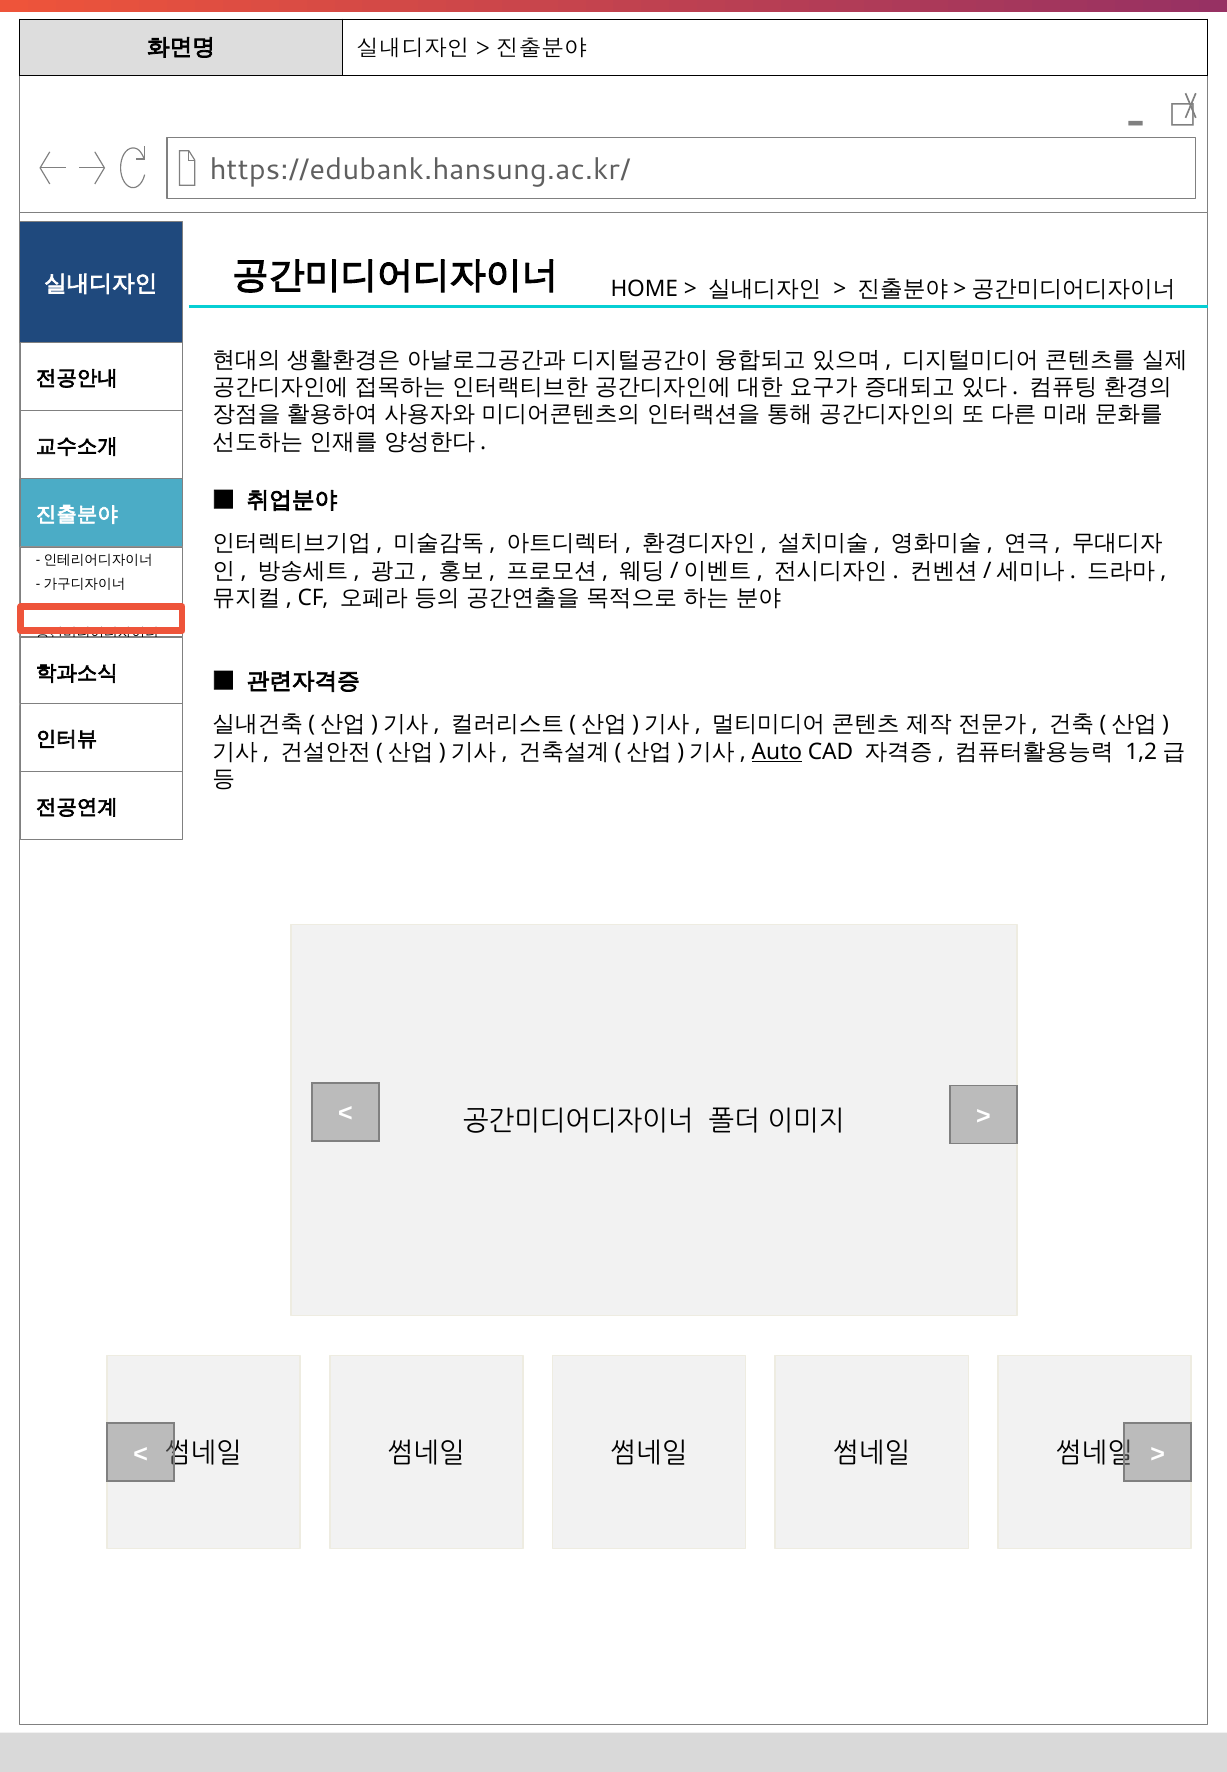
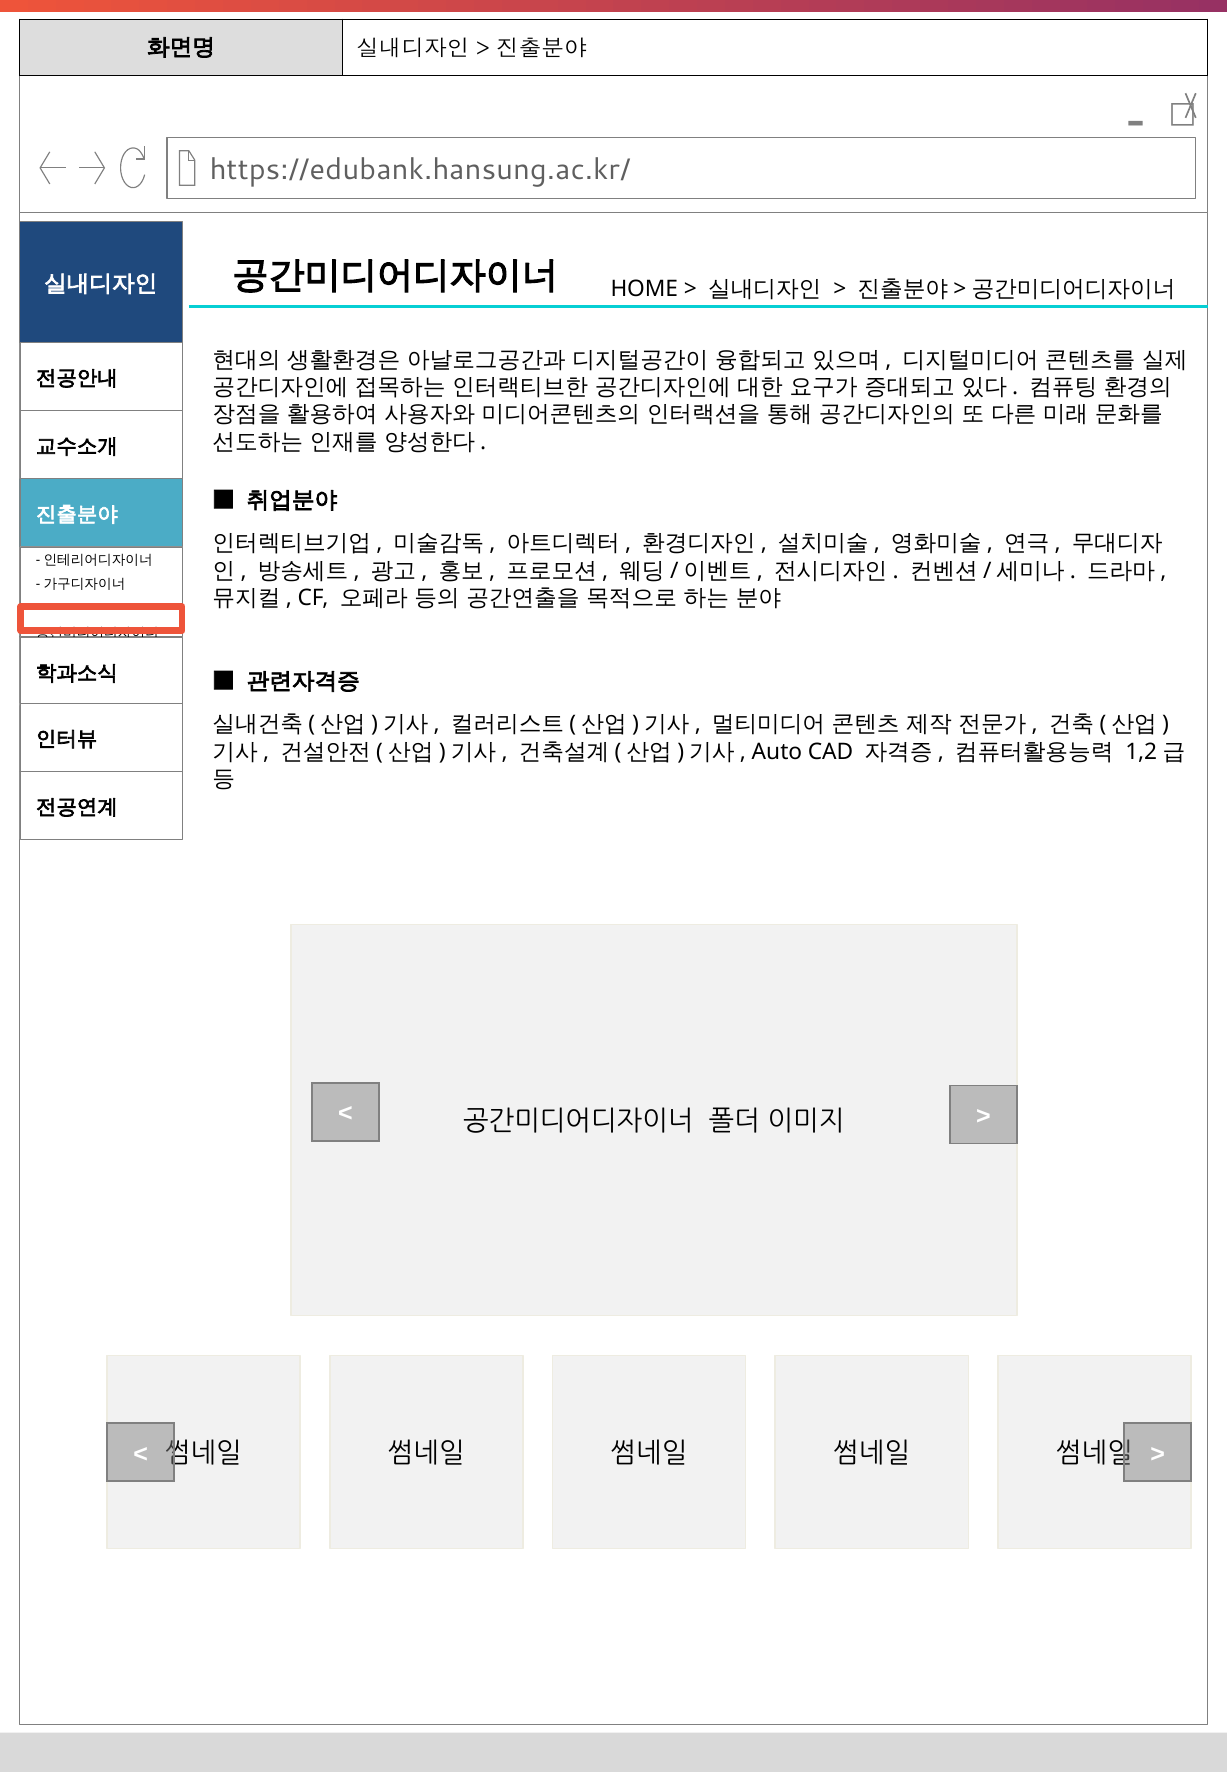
Auto underline: present -> none (777, 752)
